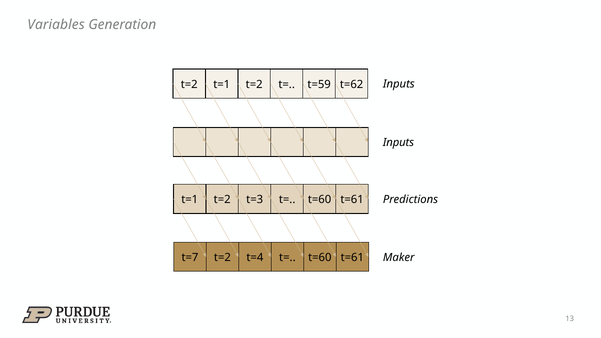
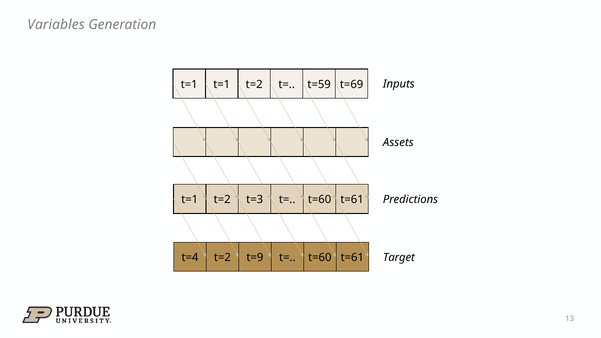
t=2: t=2 -> t=1 (189, 84)
t=62: t=62 -> t=69 (352, 84)
Inputs: Inputs -> Assets (398, 143)
t=7: t=7 -> t=4 (190, 258)
t=4: t=4 -> t=9 (255, 258)
Maker: Maker -> Target (399, 258)
